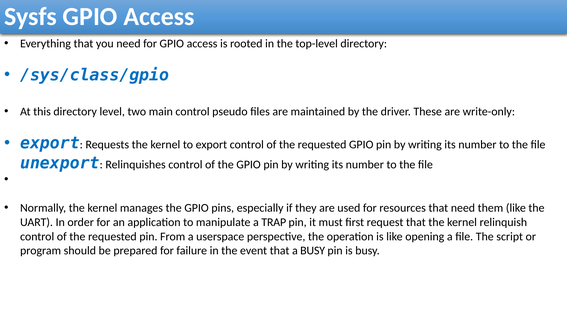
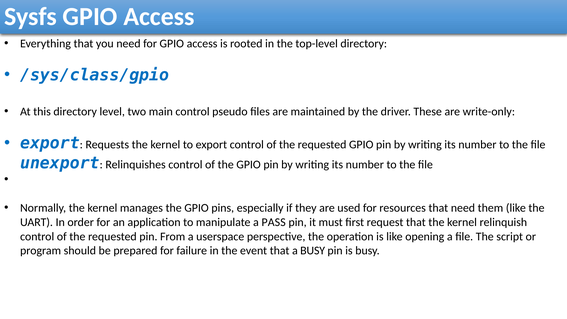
TRAP: TRAP -> PASS (274, 222)
